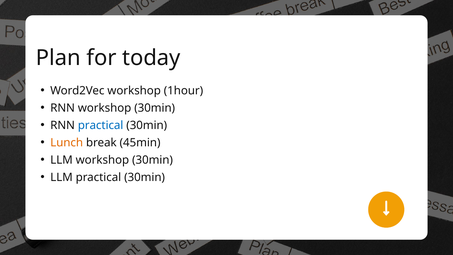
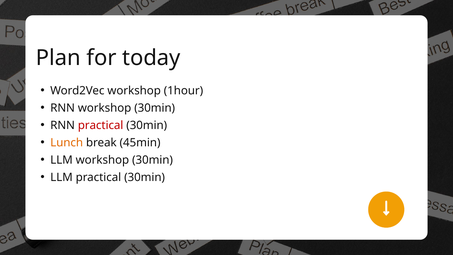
practical colour: blue -> red (101, 125)
